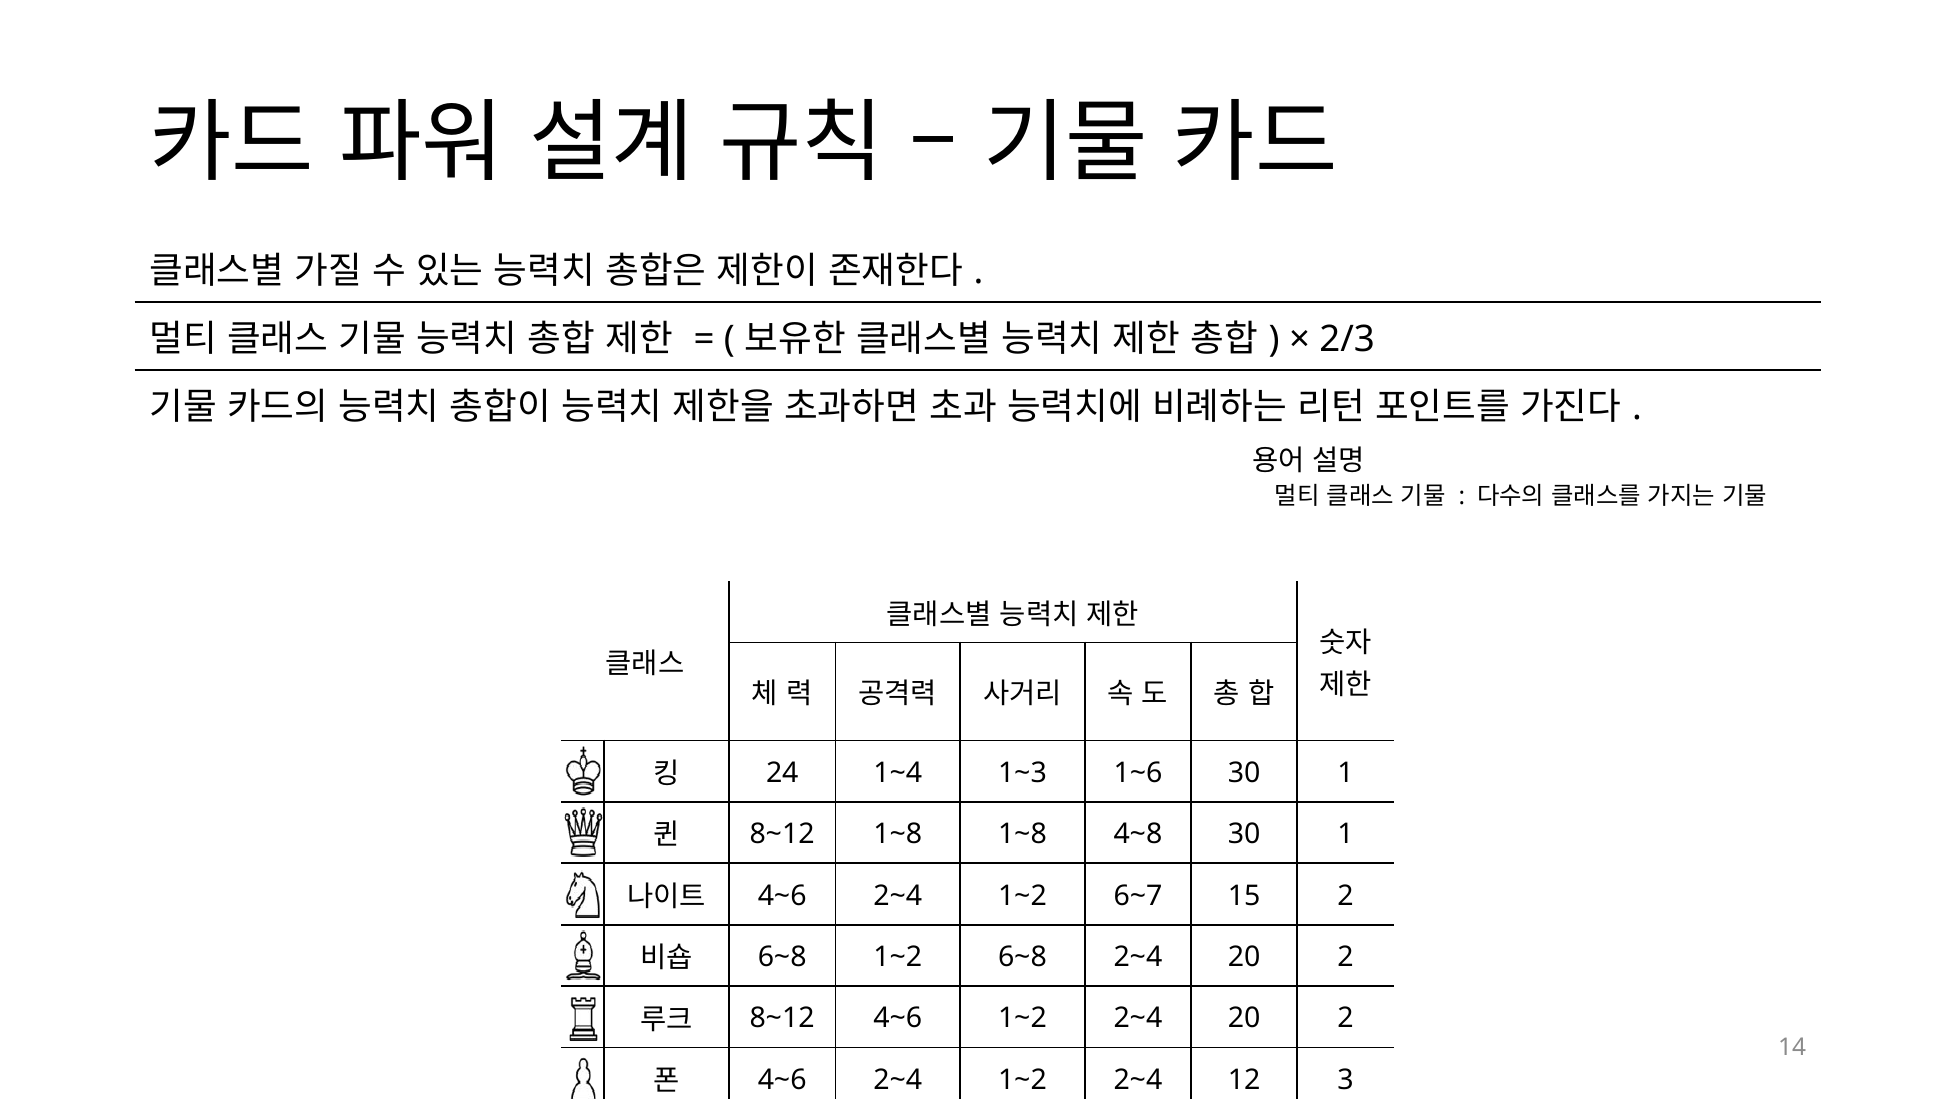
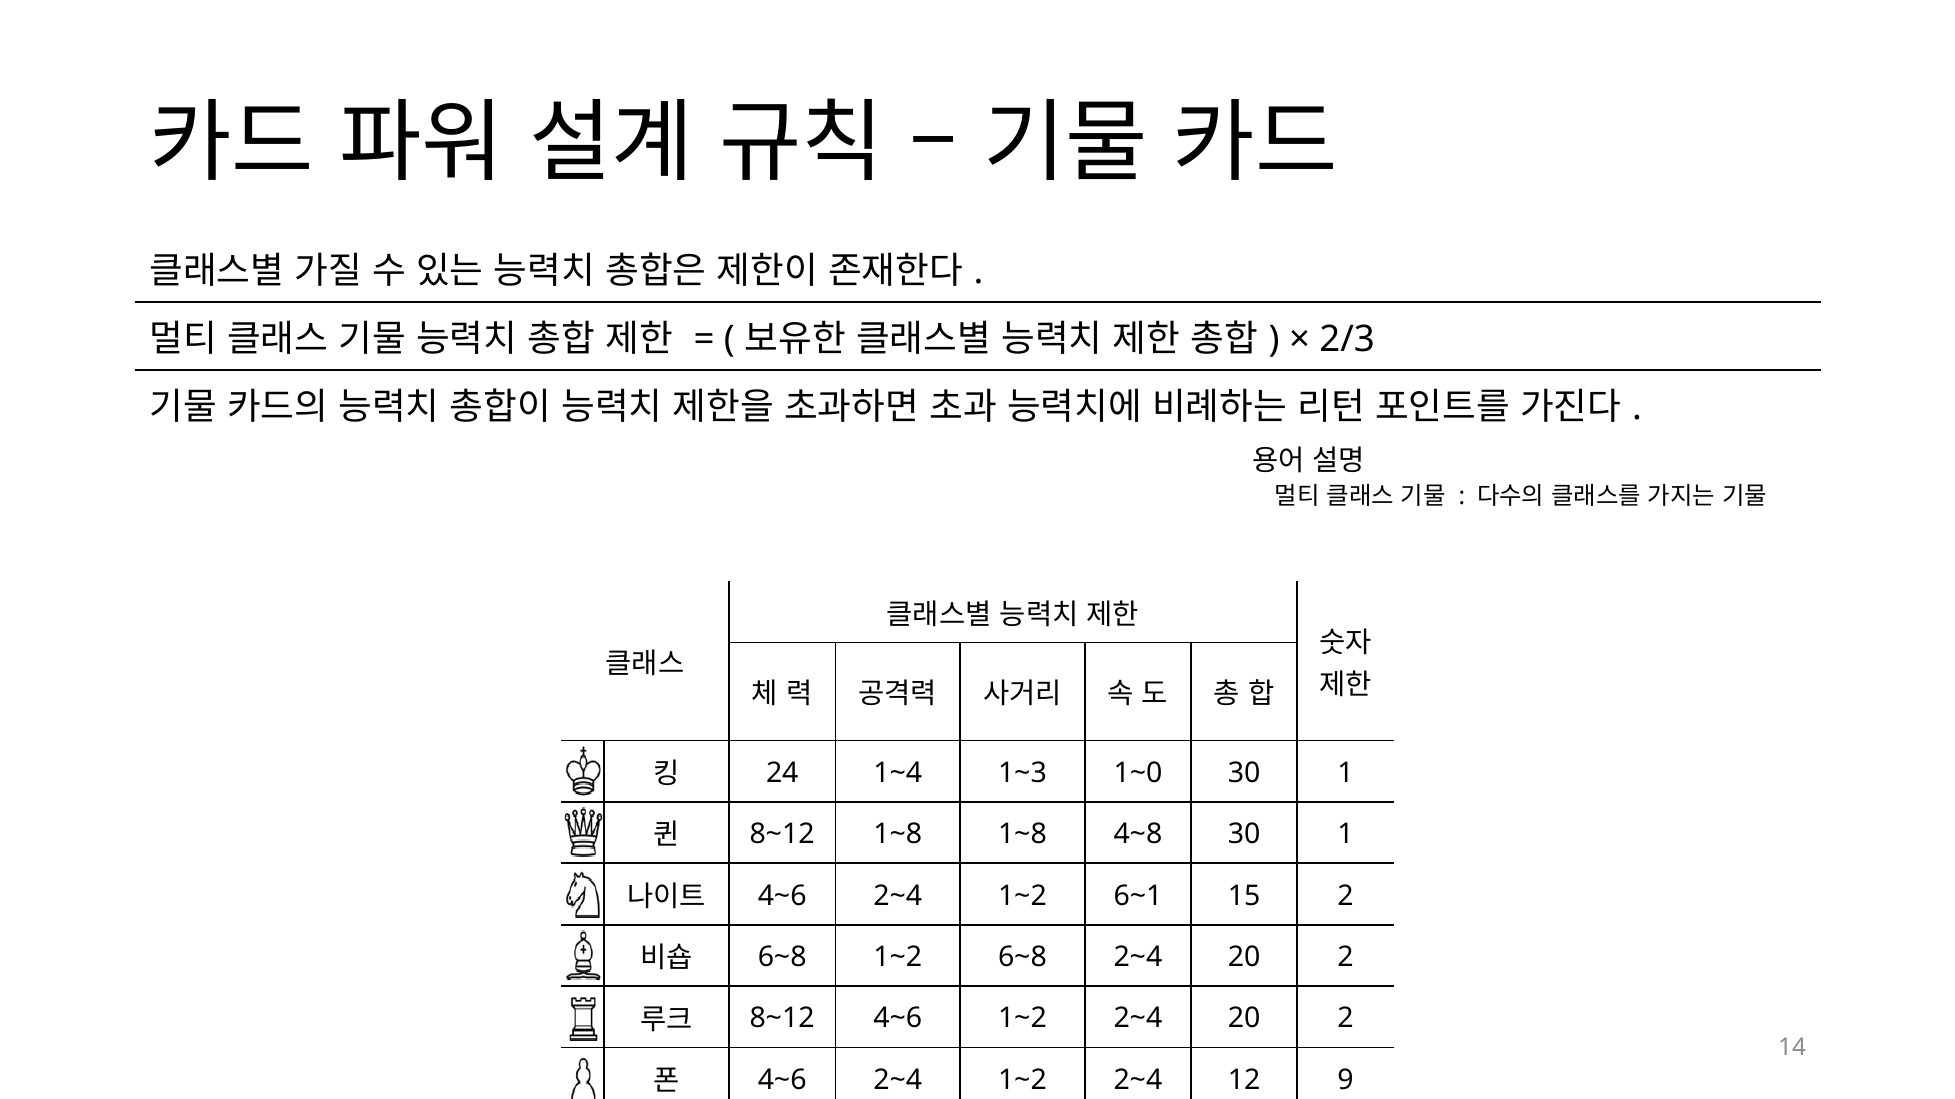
1~6: 1~6 -> 1~0 (1138, 773)
6~7: 6~7 -> 6~1 (1138, 896)
3: 3 -> 9 (1345, 1081)
